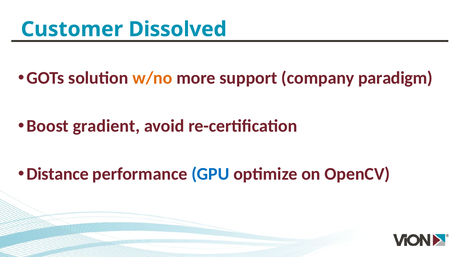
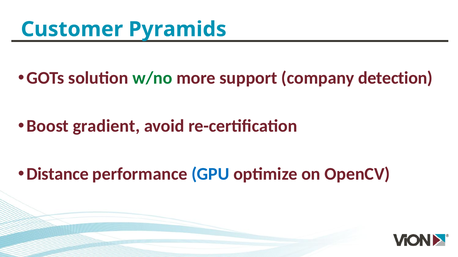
Dissolved: Dissolved -> Pyramids (177, 29)
w/no colour: orange -> green (152, 78)
paradigm: paradigm -> detection (395, 78)
